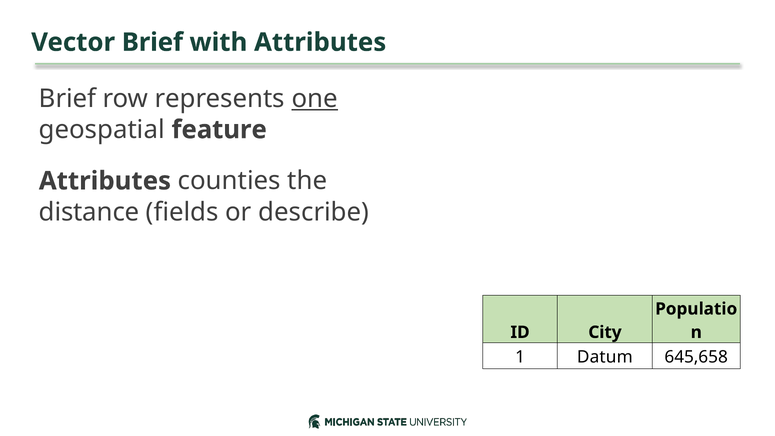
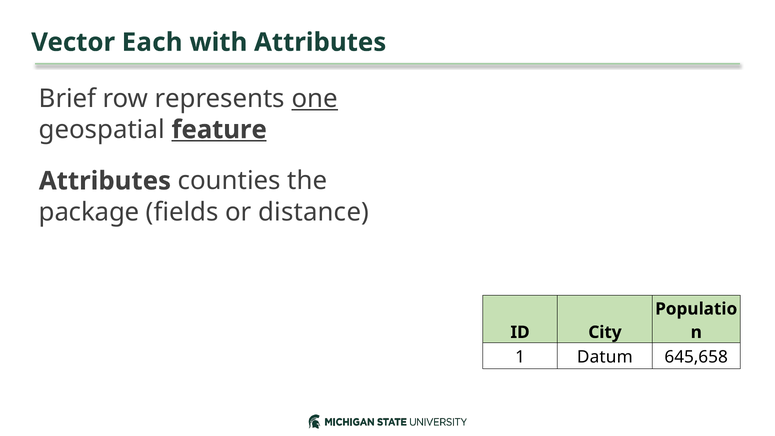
Vector Brief: Brief -> Each (152, 42)
feature underline: none -> present (219, 130)
distance: distance -> package (89, 212)
describe: describe -> distance (314, 212)
